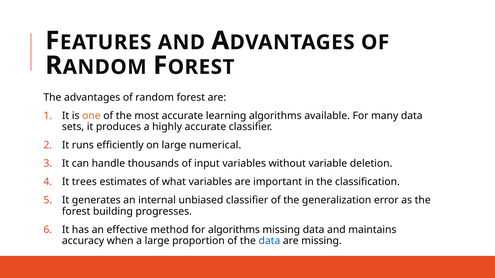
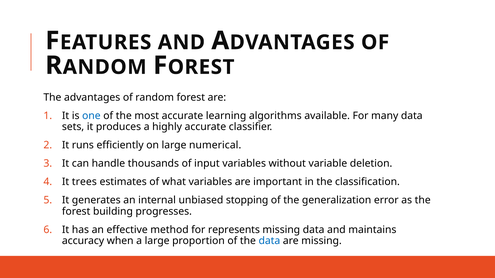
one colour: orange -> blue (91, 116)
unbiased classifier: classifier -> stopping (247, 201)
for algorithms: algorithms -> represents (234, 230)
